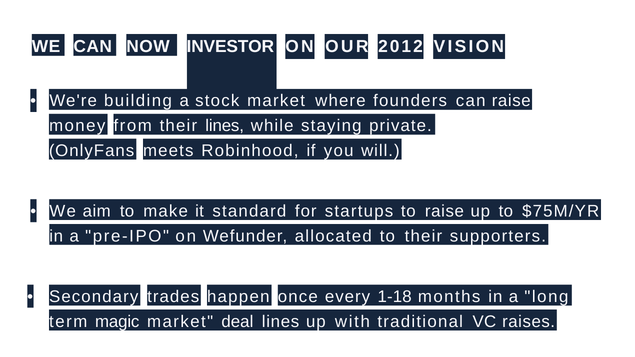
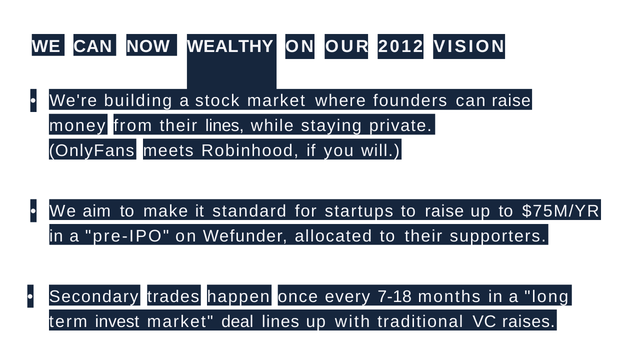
INVESTOR: INVESTOR -> WEALTHY (230, 47)
1-18: 1-18 -> 7-18 (395, 297)
magic: magic -> invest (117, 322)
